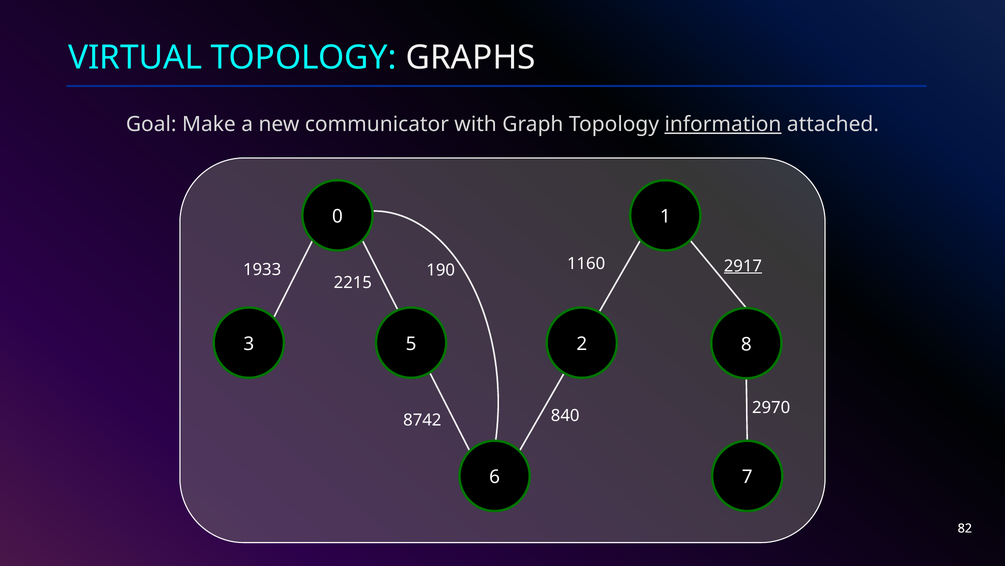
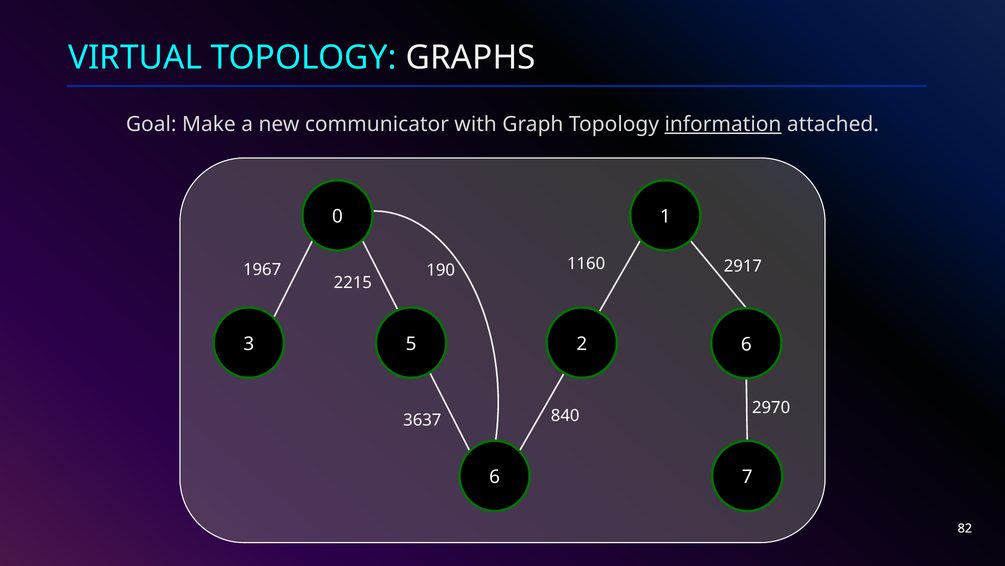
2917 underline: present -> none (743, 266)
1933: 1933 -> 1967 (262, 270)
3 8: 8 -> 6 (746, 344)
8742: 8742 -> 3637 (422, 420)
